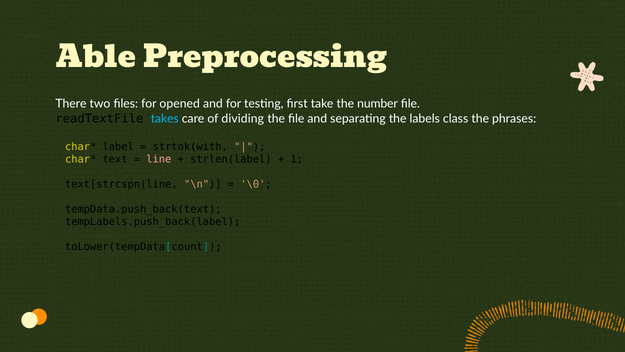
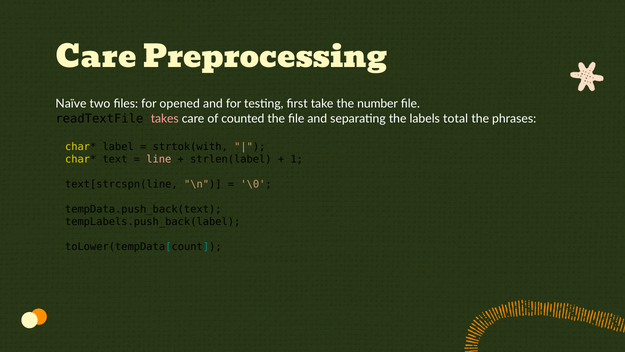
Able: Able -> Care (96, 57)
There: There -> Naïve (71, 104)
takes colour: light blue -> pink (165, 118)
dividing: dividing -> counted (243, 118)
class: class -> total (456, 118)
